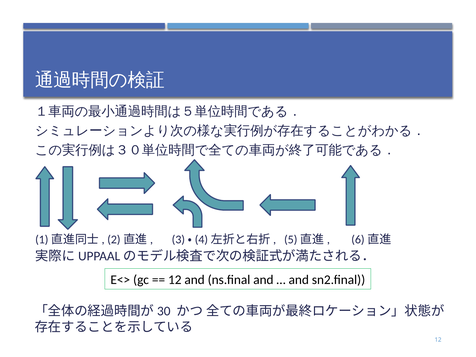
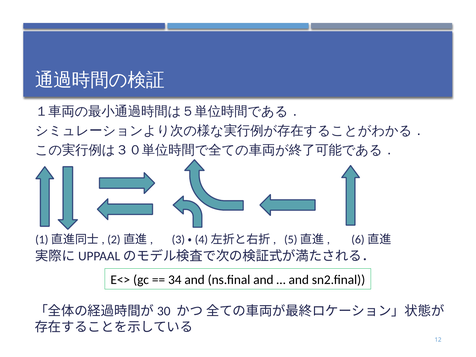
12: 12 -> 34 (175, 280)
